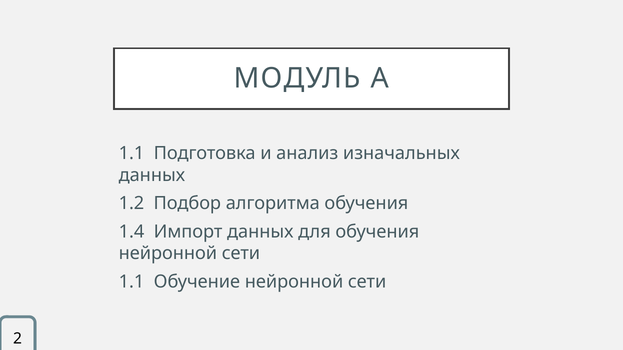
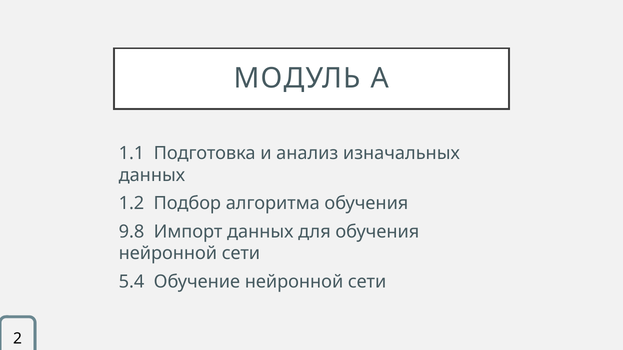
1.4: 1.4 -> 9.8 (131, 232)
1.1: 1.1 -> 5.4 (131, 282)
